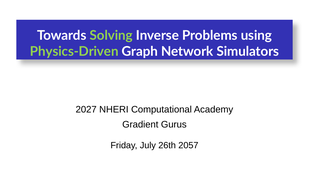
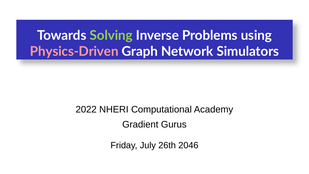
Physics-Driven colour: light green -> pink (74, 51)
2027: 2027 -> 2022 (86, 109)
2057: 2057 -> 2046 (188, 145)
